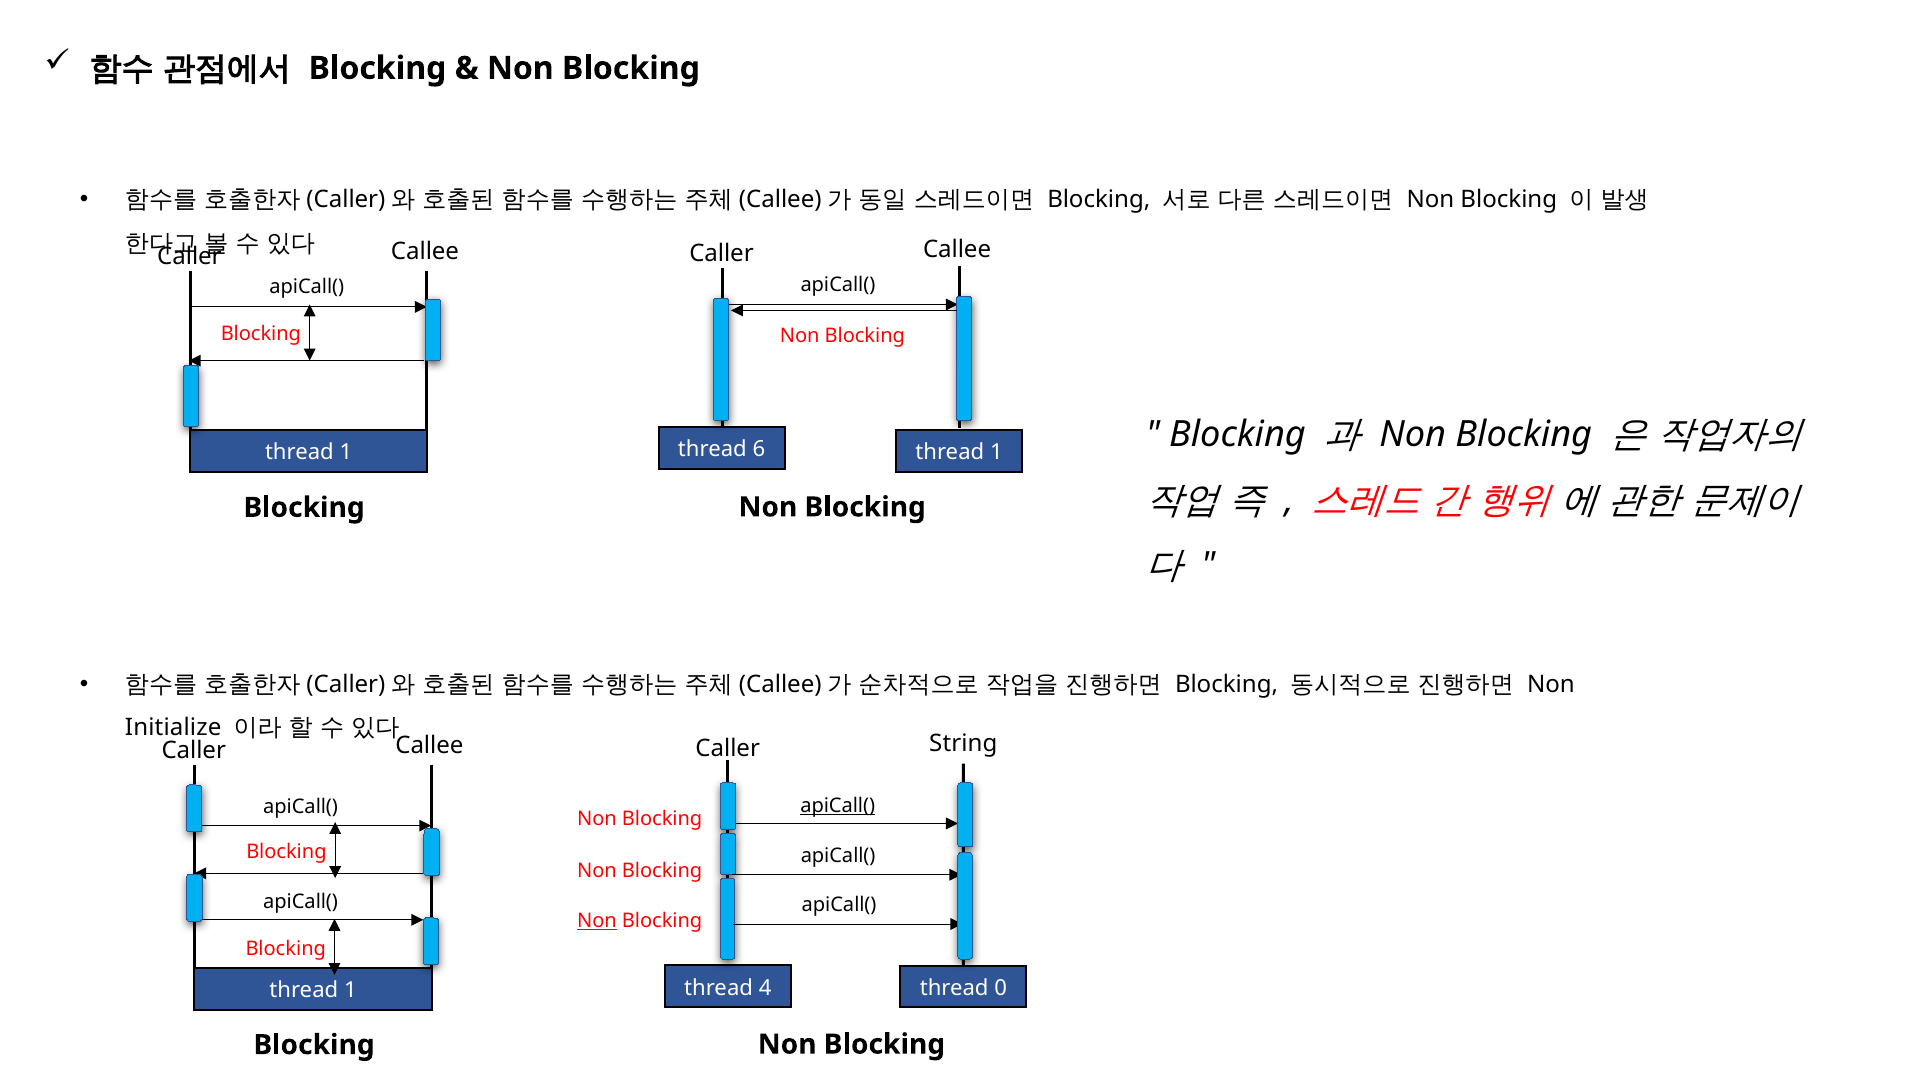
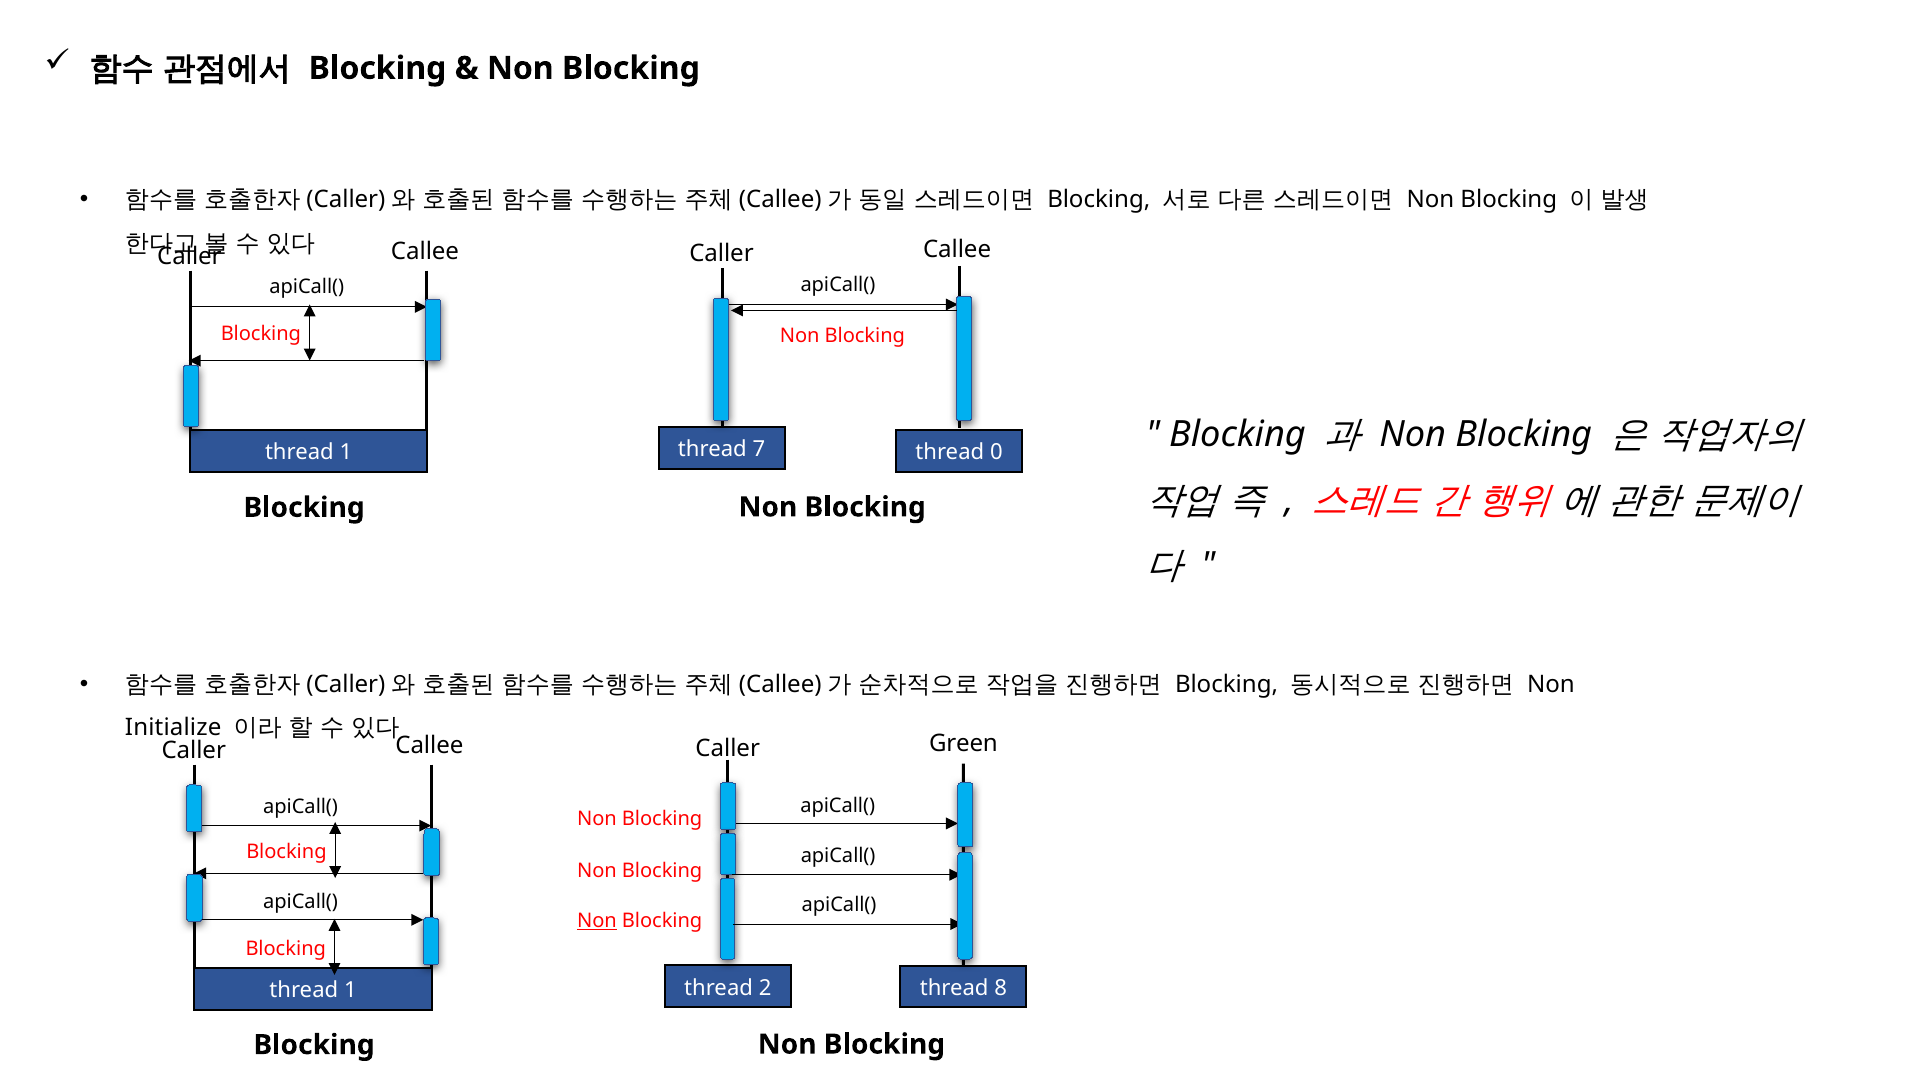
6: 6 -> 7 (759, 449)
1: 1 -> 0 (996, 452)
String: String -> Green (963, 743)
apiCall( underline: present -> none (838, 805)
4: 4 -> 2 (765, 987)
0: 0 -> 8 (1001, 988)
